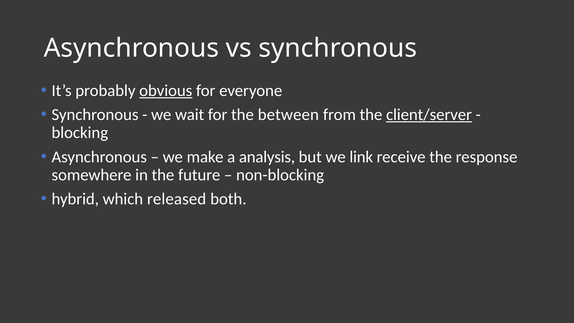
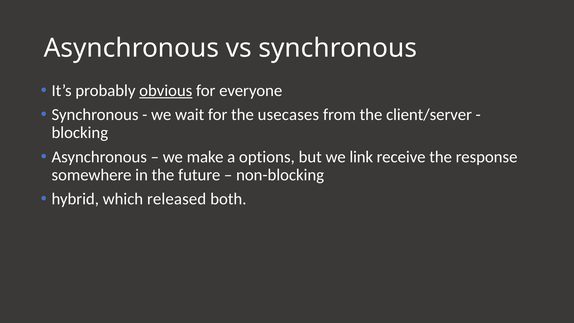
between: between -> usecases (288, 115)
client/server underline: present -> none (429, 115)
analysis: analysis -> options (267, 157)
